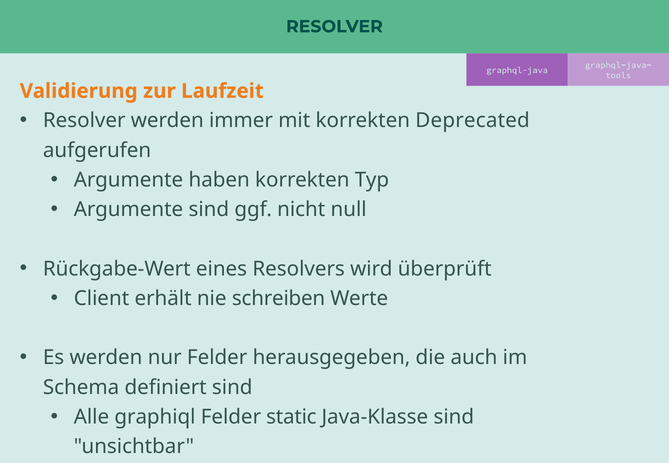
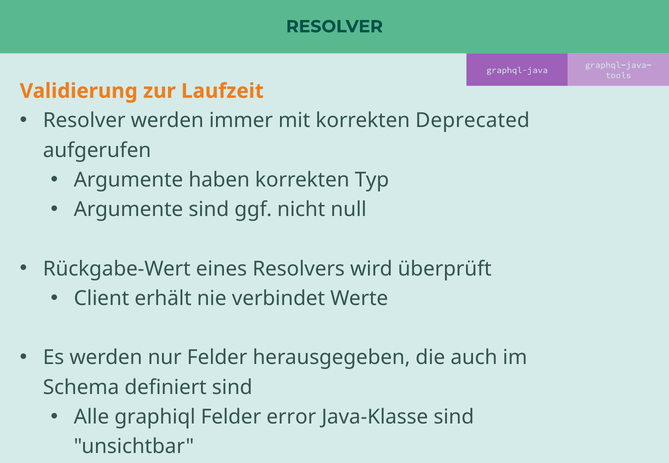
schreiben: schreiben -> verbindet (278, 299)
static: static -> error (291, 417)
